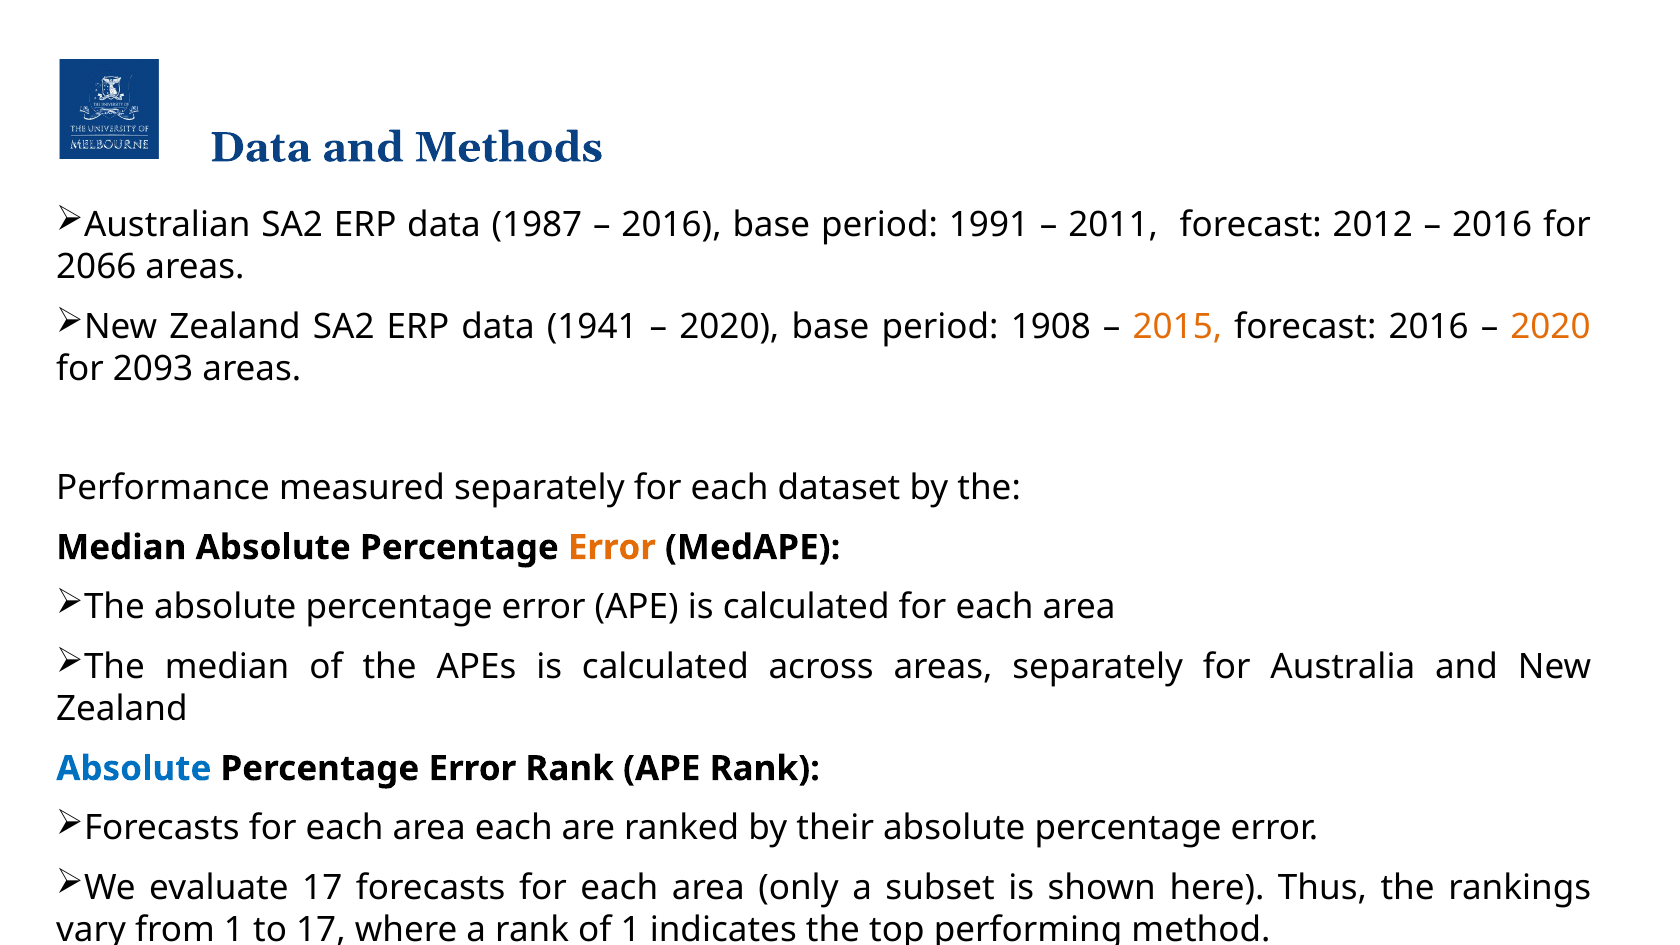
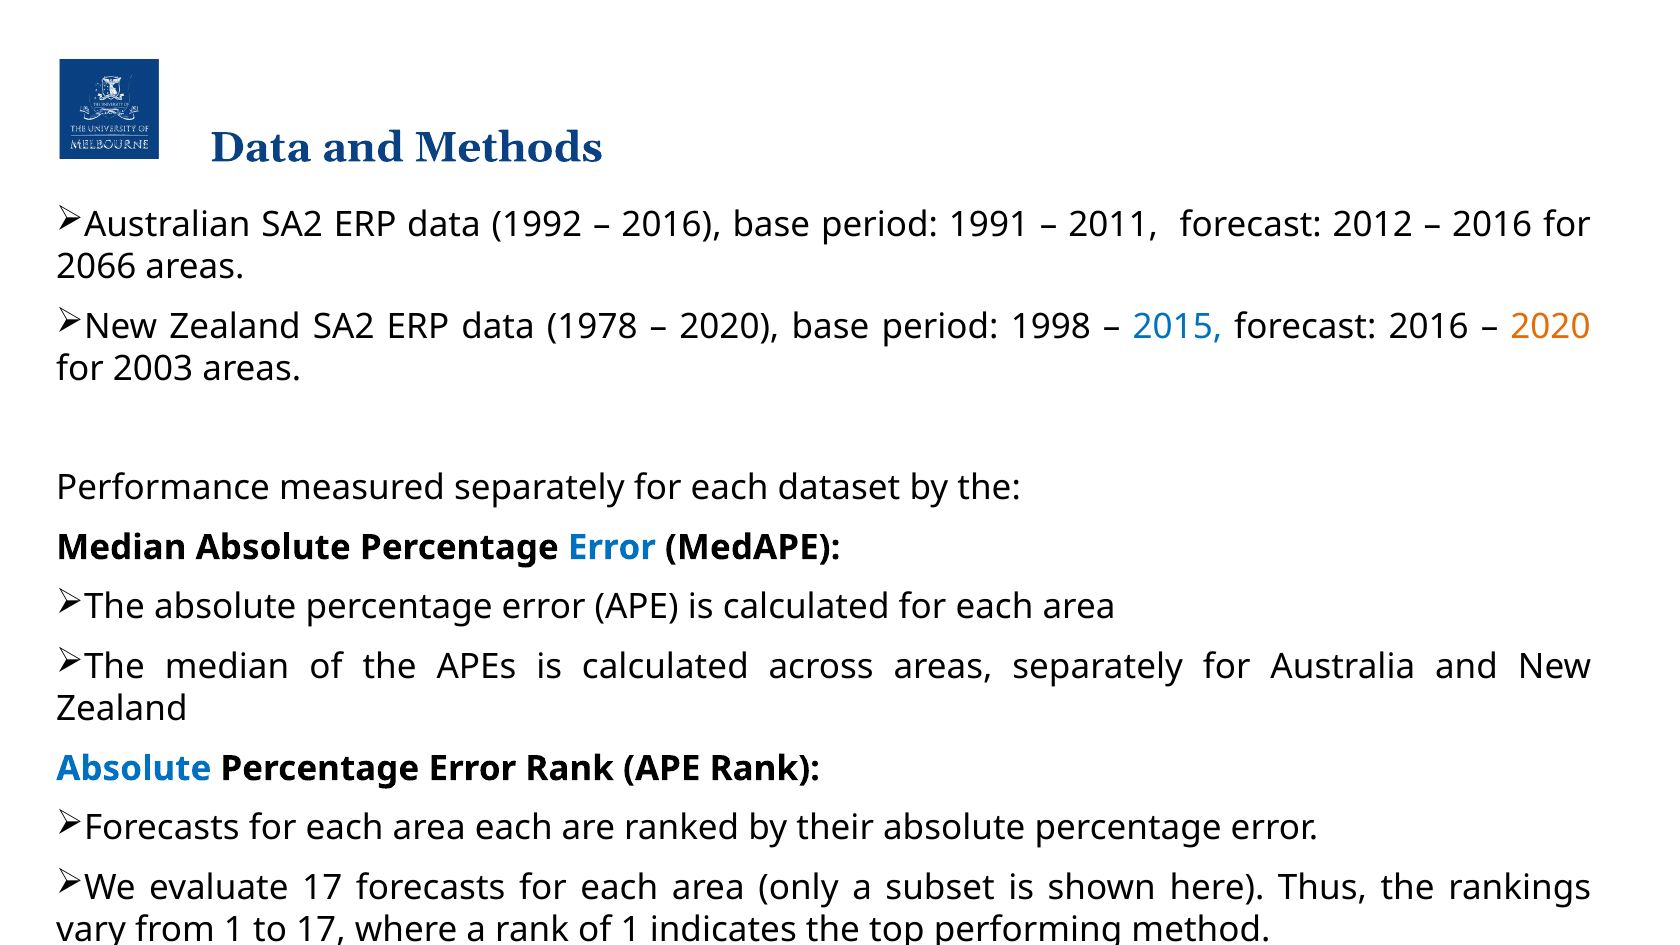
1987: 1987 -> 1992 (537, 225)
1941: 1941 -> 1978 (592, 327)
1908: 1908 -> 1998 (1051, 327)
2015 colour: orange -> blue (1177, 327)
2093: 2093 -> 2003 (153, 369)
Error colour: orange -> blue (612, 548)
